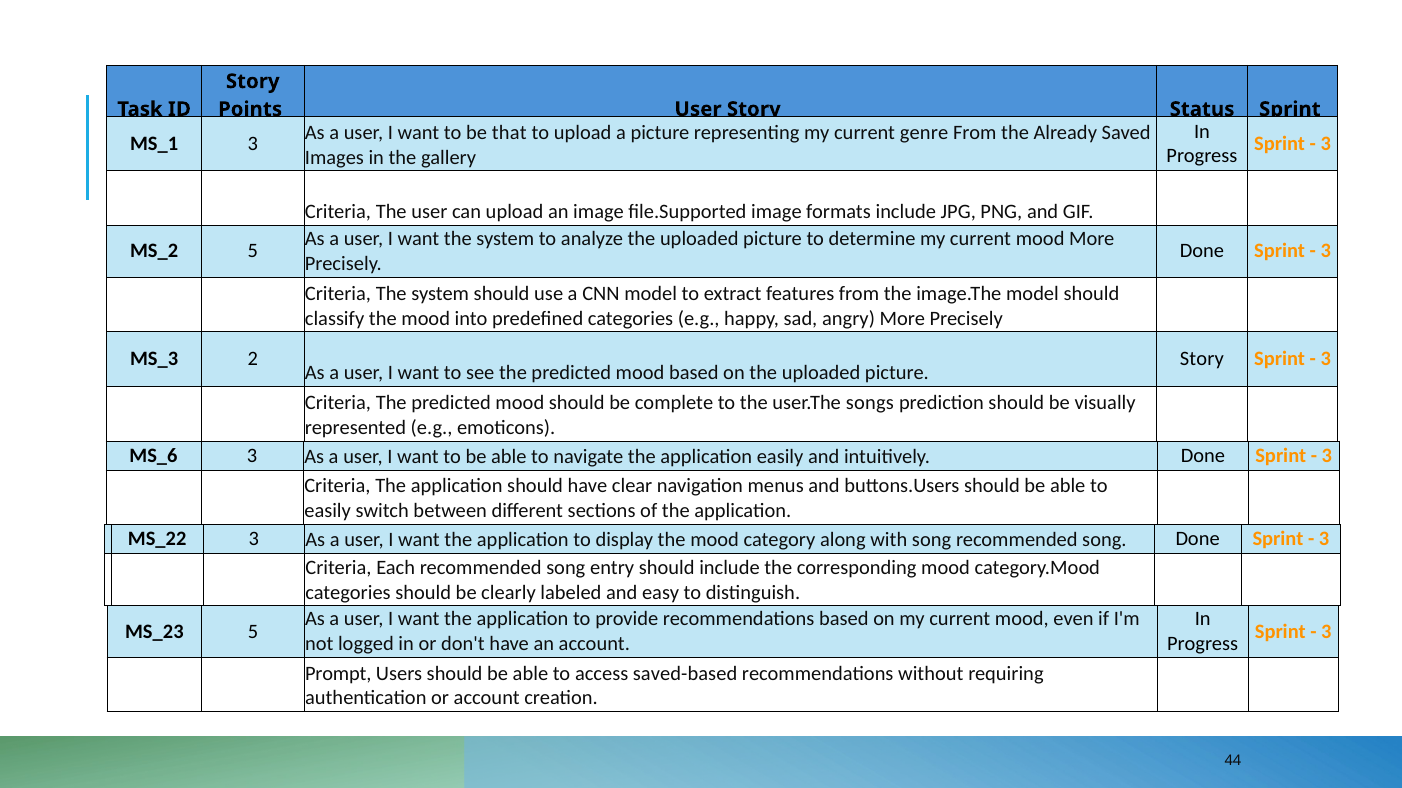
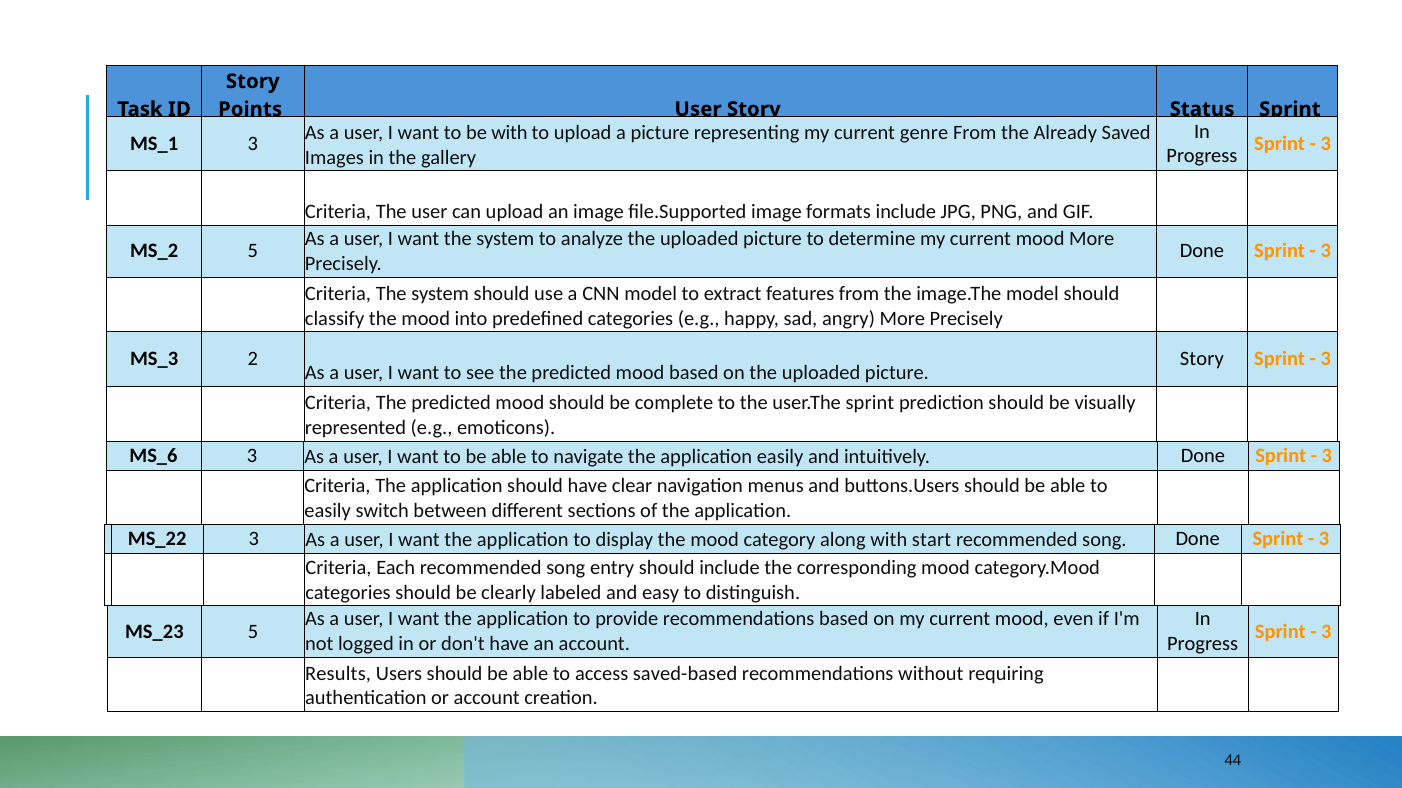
be that: that -> with (509, 133)
user.The songs: songs -> sprint (870, 403)
with song: song -> start (932, 540)
Prompt: Prompt -> Results (338, 674)
